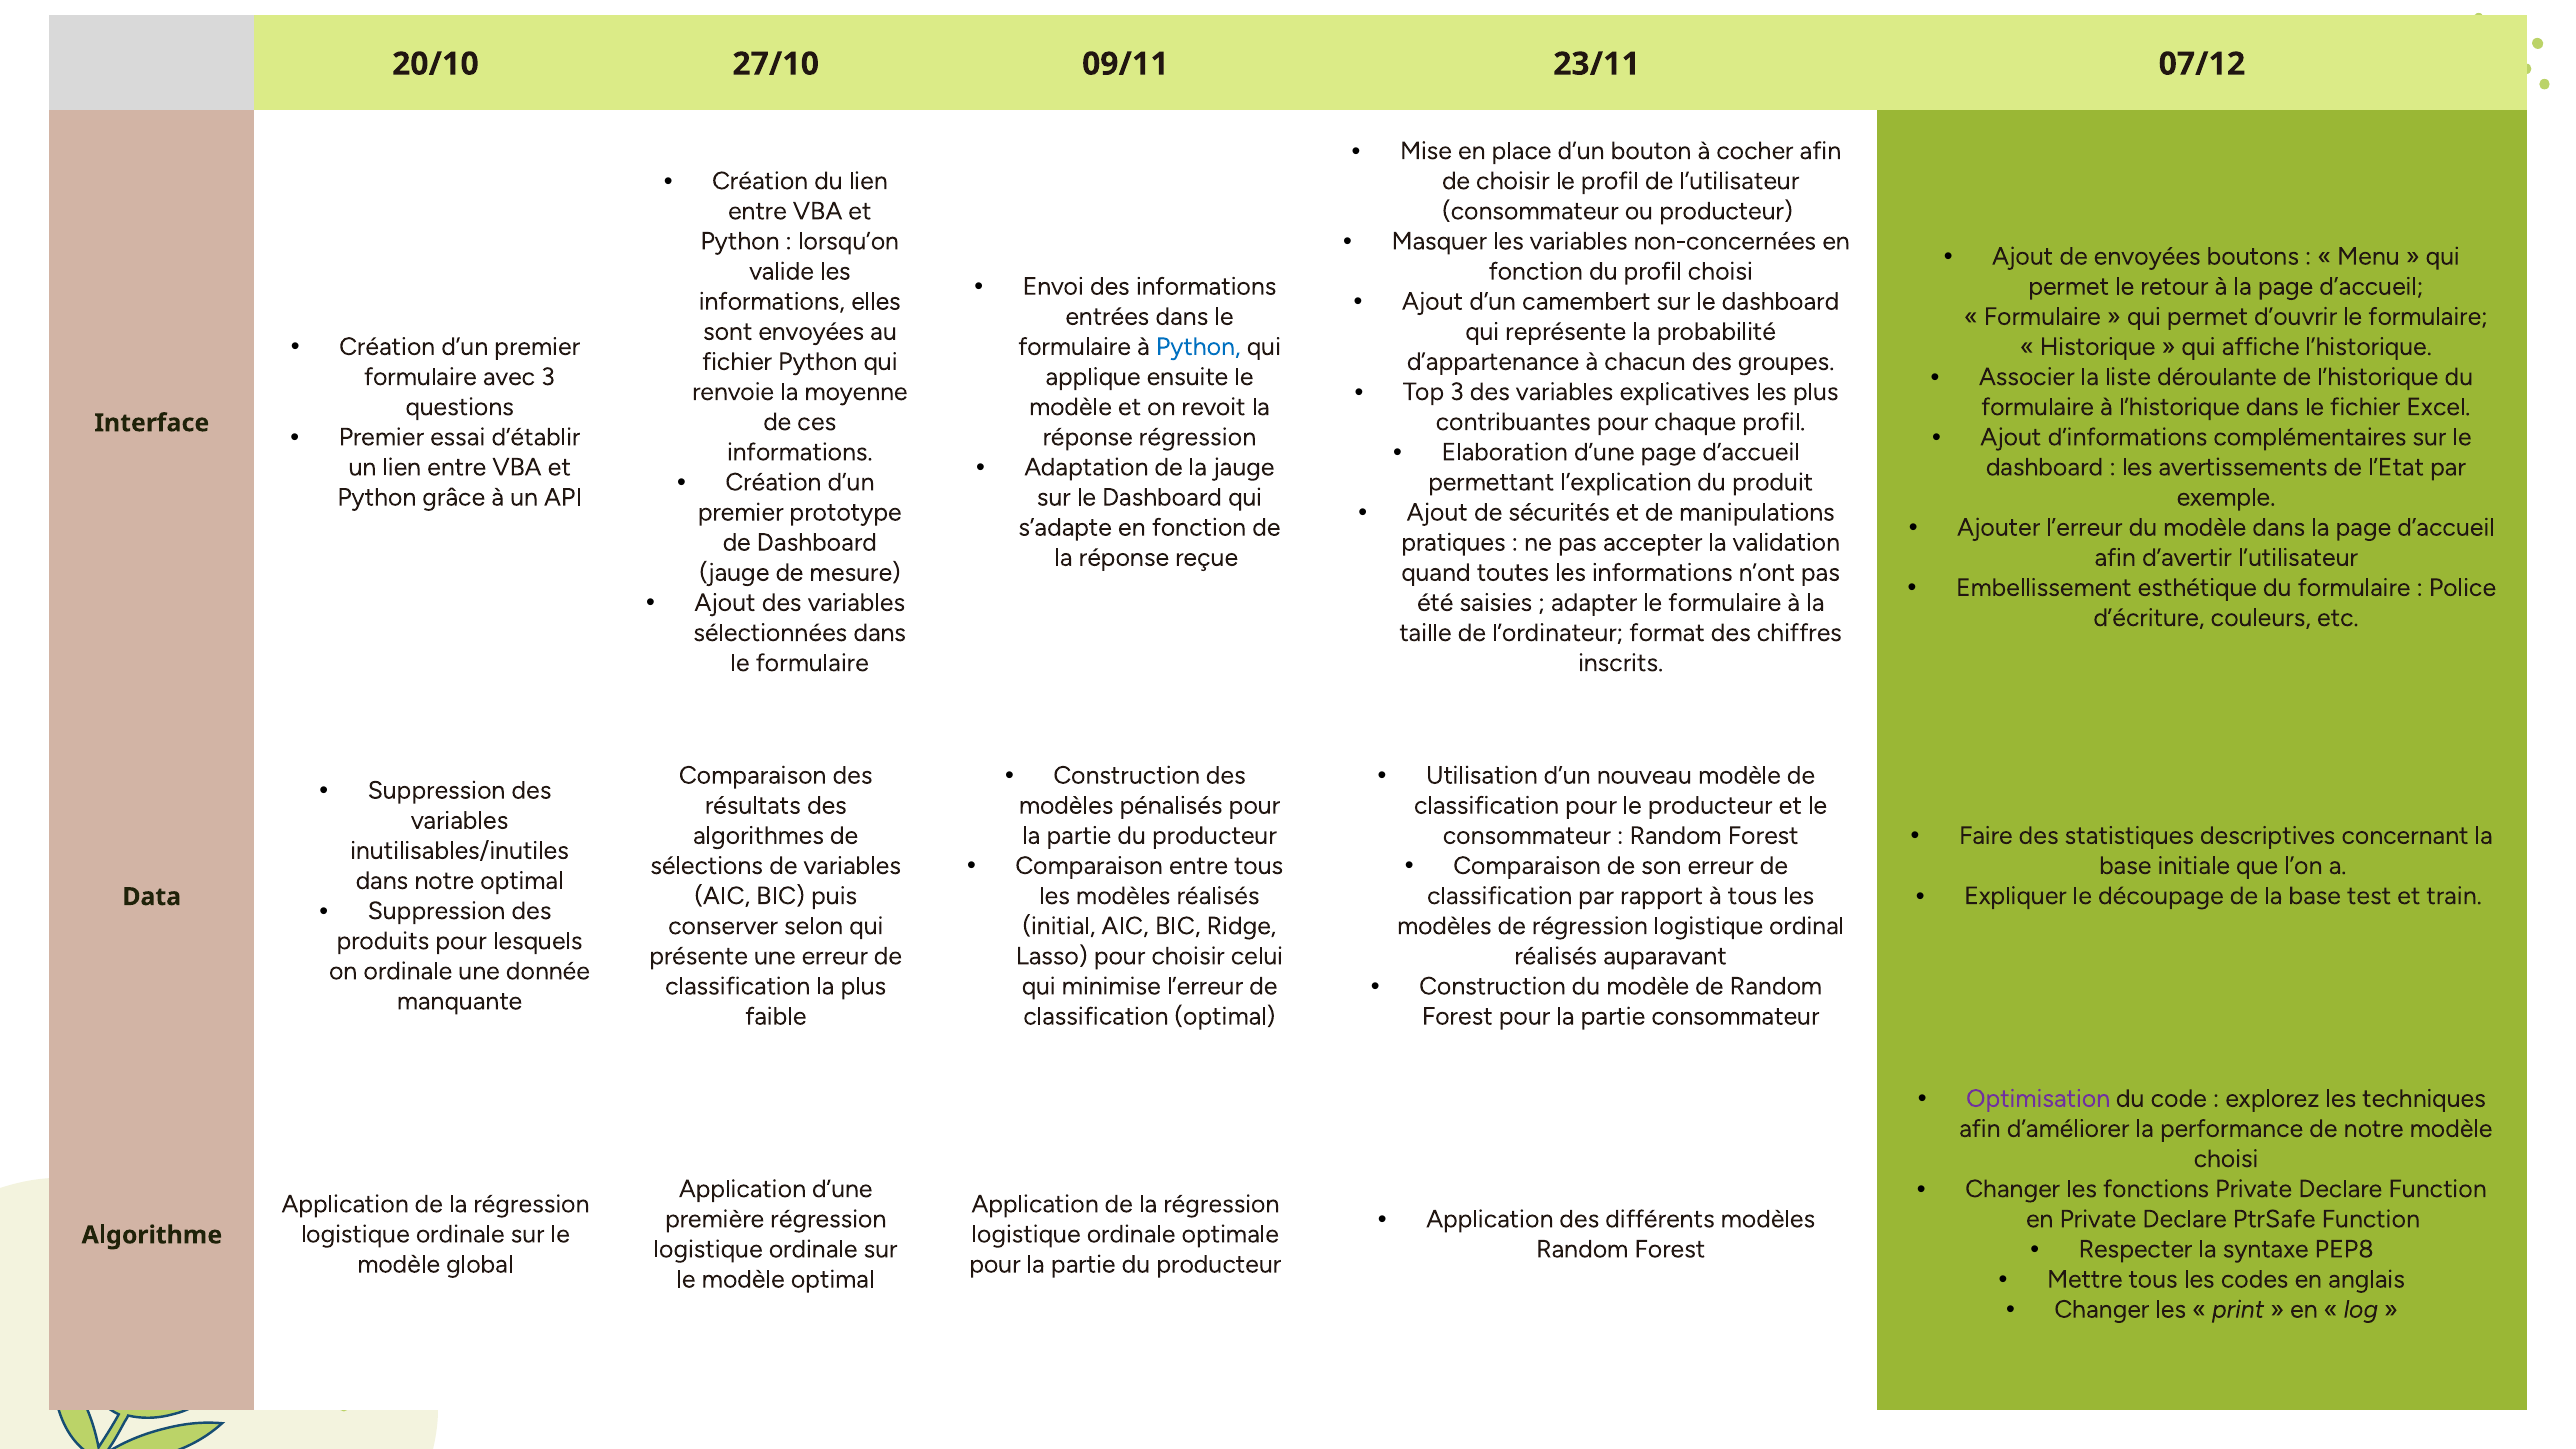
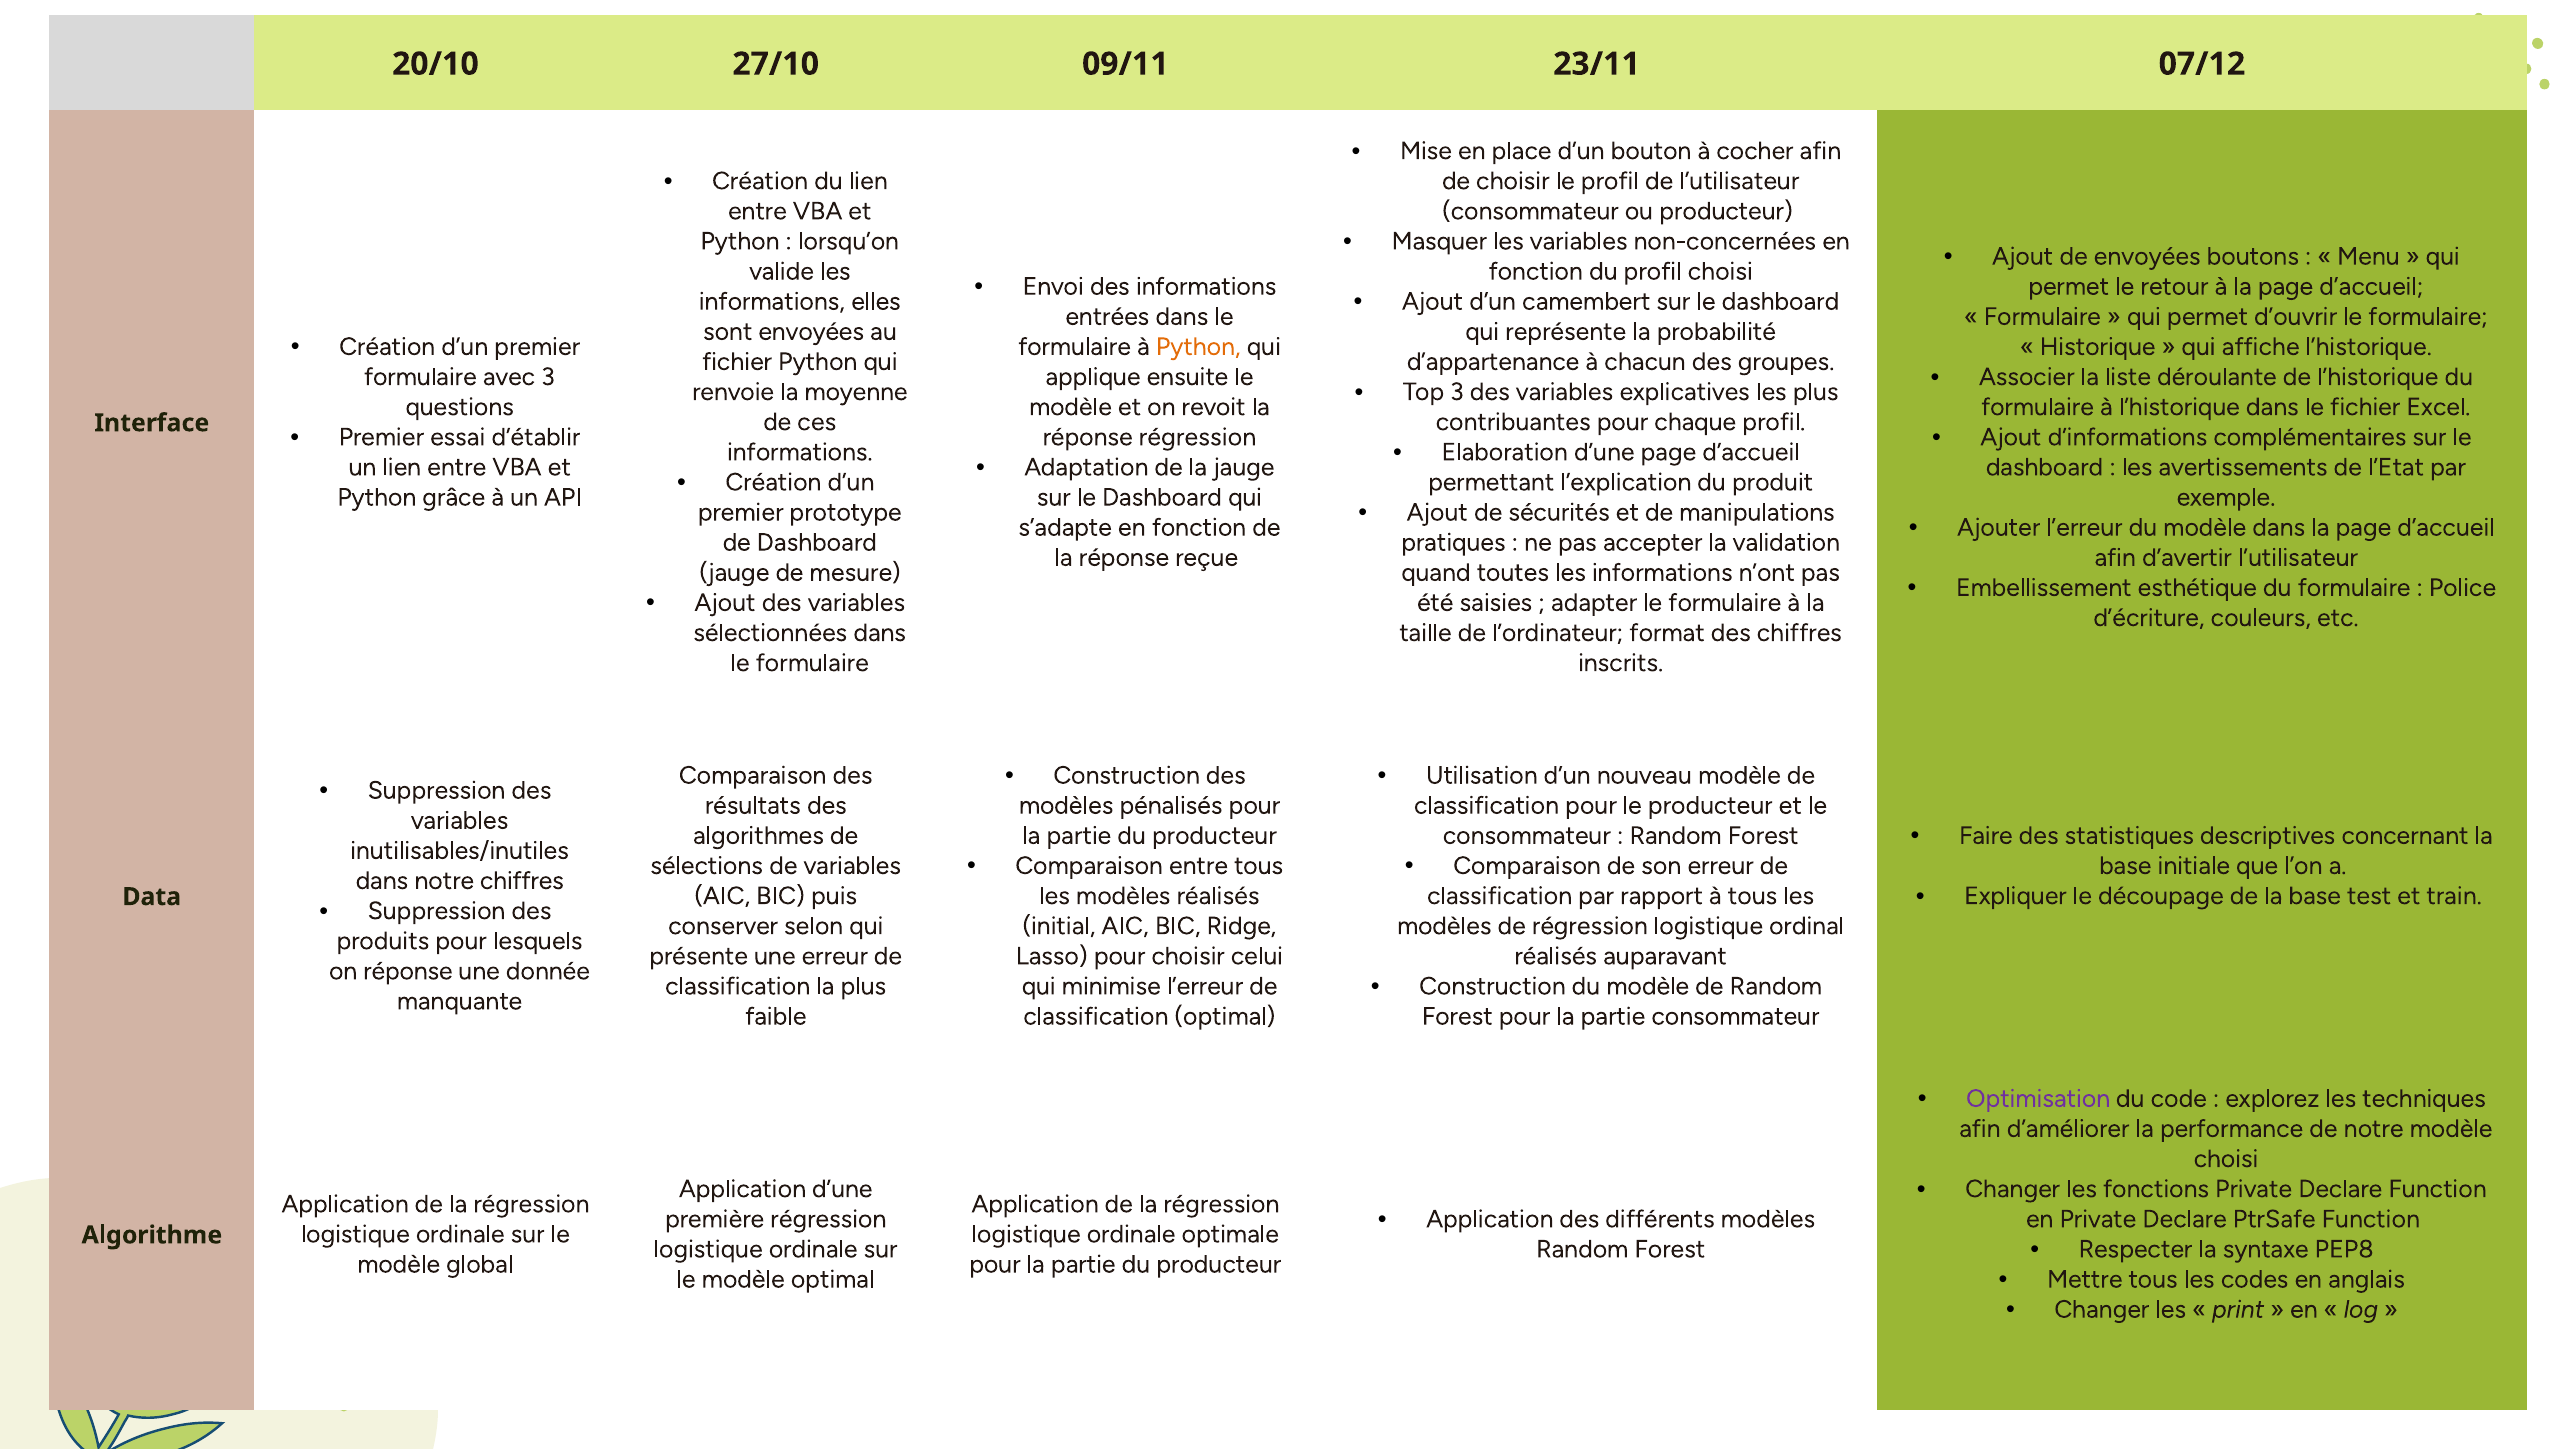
Python colour: blue -> orange (1198, 347)
notre optimal: optimal -> chiffres (522, 881)
on ordinale: ordinale -> réponse (408, 971)
